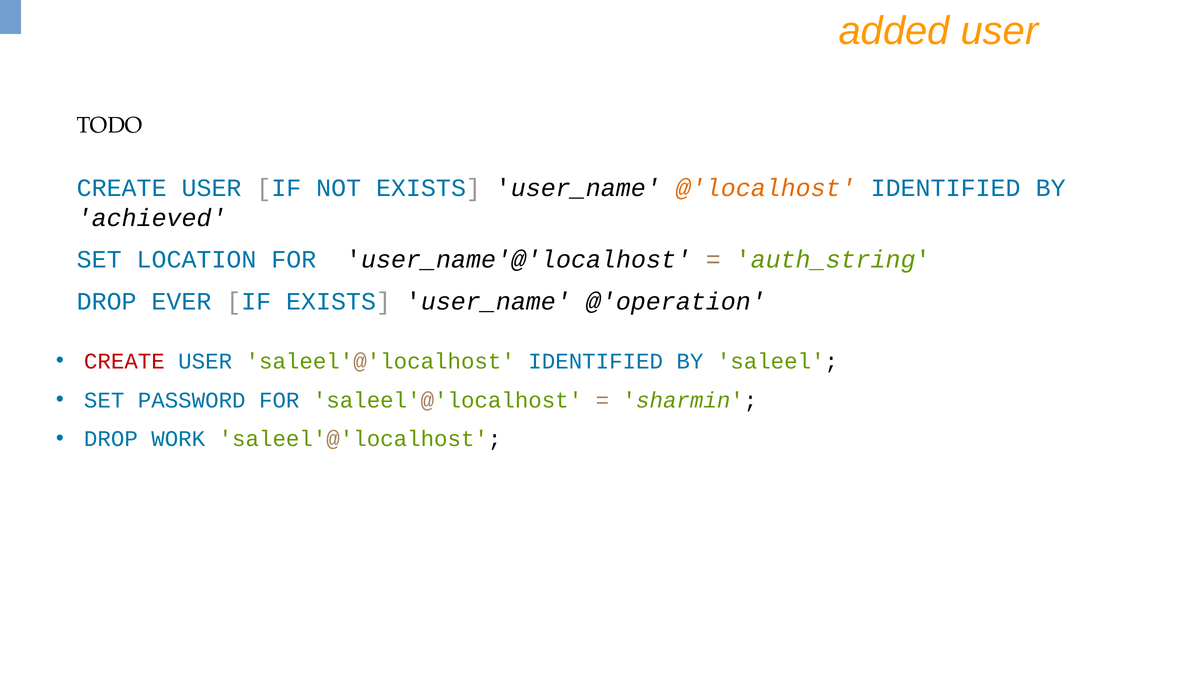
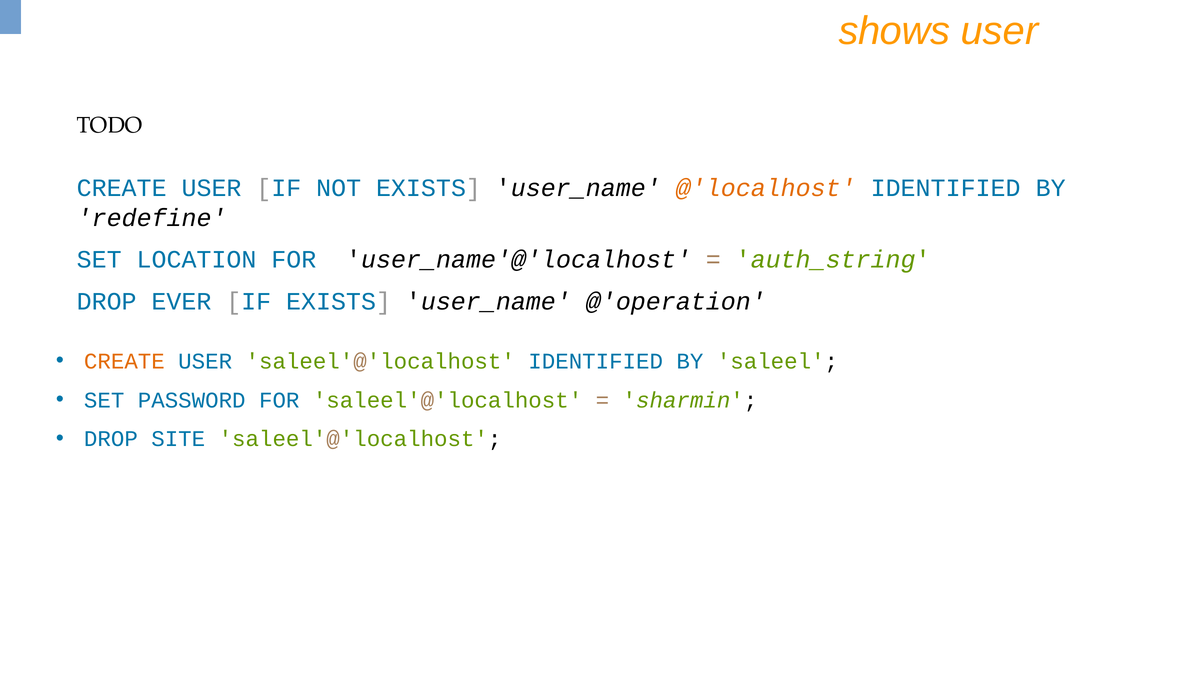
added: added -> shows (894, 31)
achieved: achieved -> redefine (152, 218)
CREATE colour: red -> orange (124, 361)
WORK: WORK -> SITE (178, 439)
